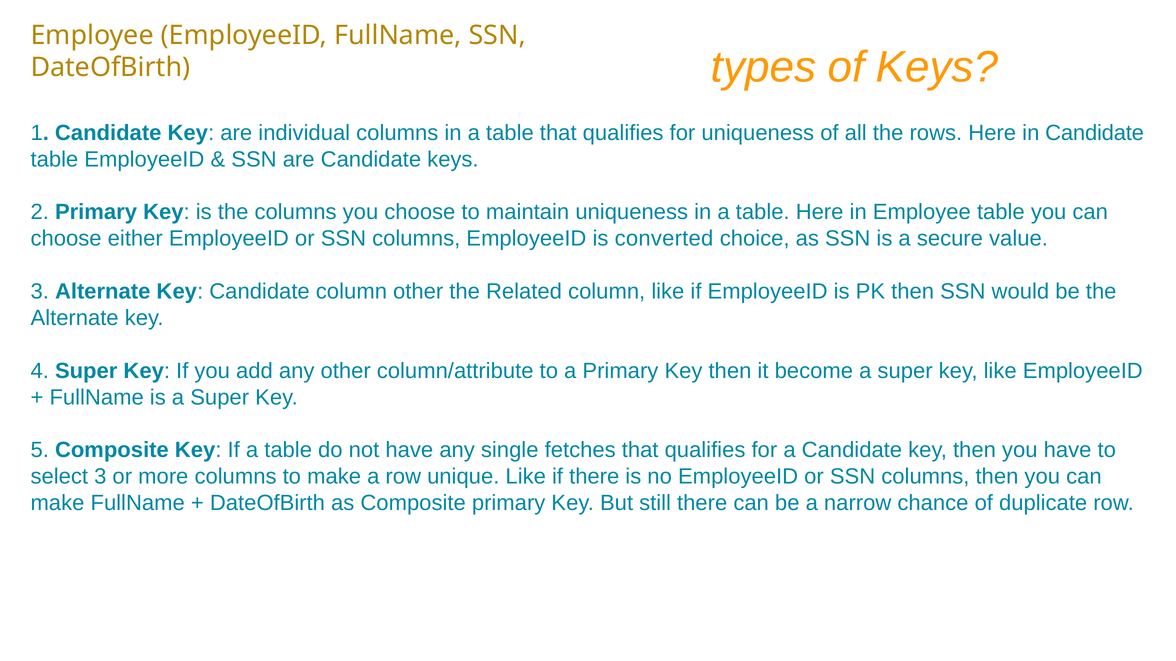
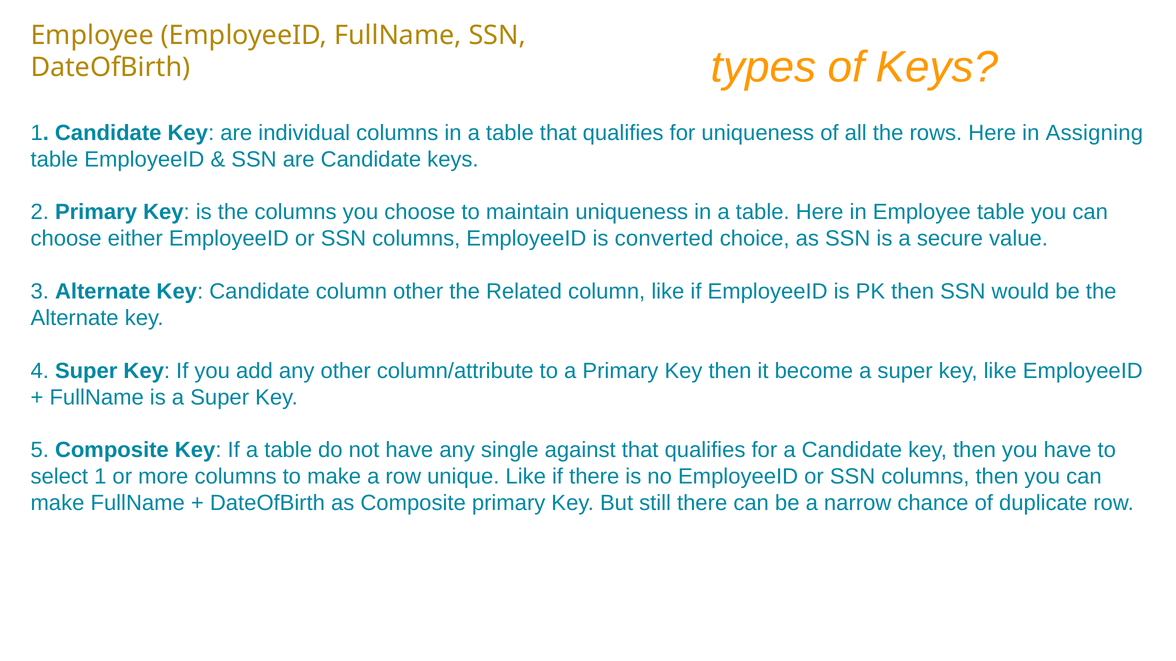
in Candidate: Candidate -> Assigning (1094, 133)
fetches: fetches -> against (580, 450)
select 3: 3 -> 1 (100, 477)
